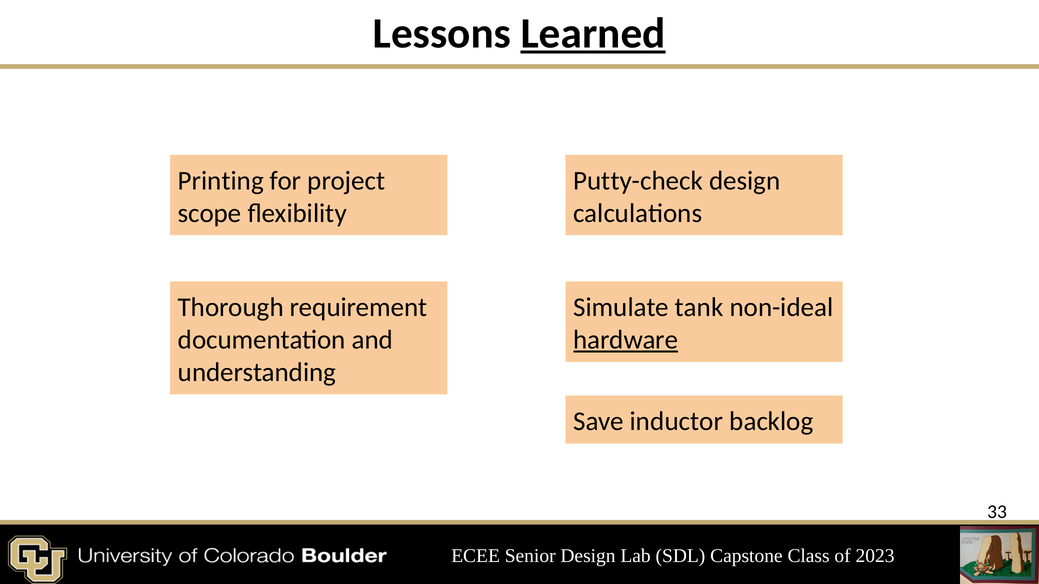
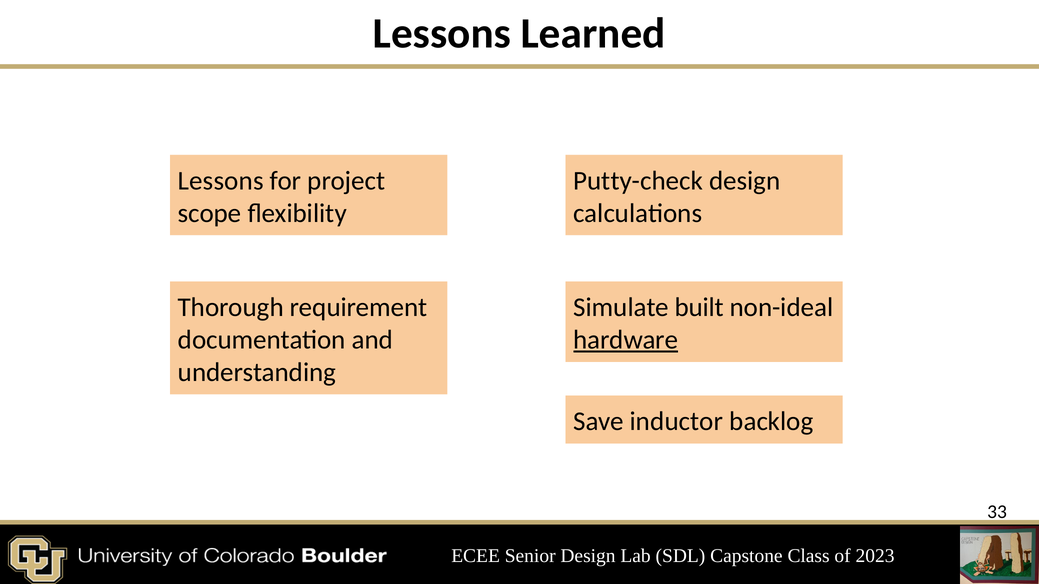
Learned underline: present -> none (593, 33)
Printing: Printing -> Lessons (221, 181)
tank: tank -> built (699, 308)
